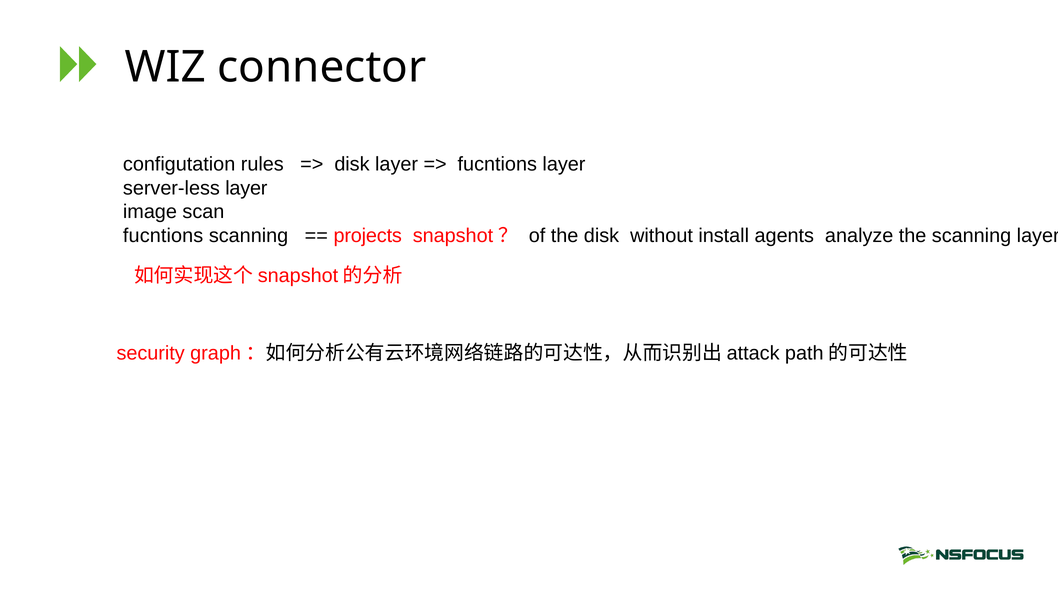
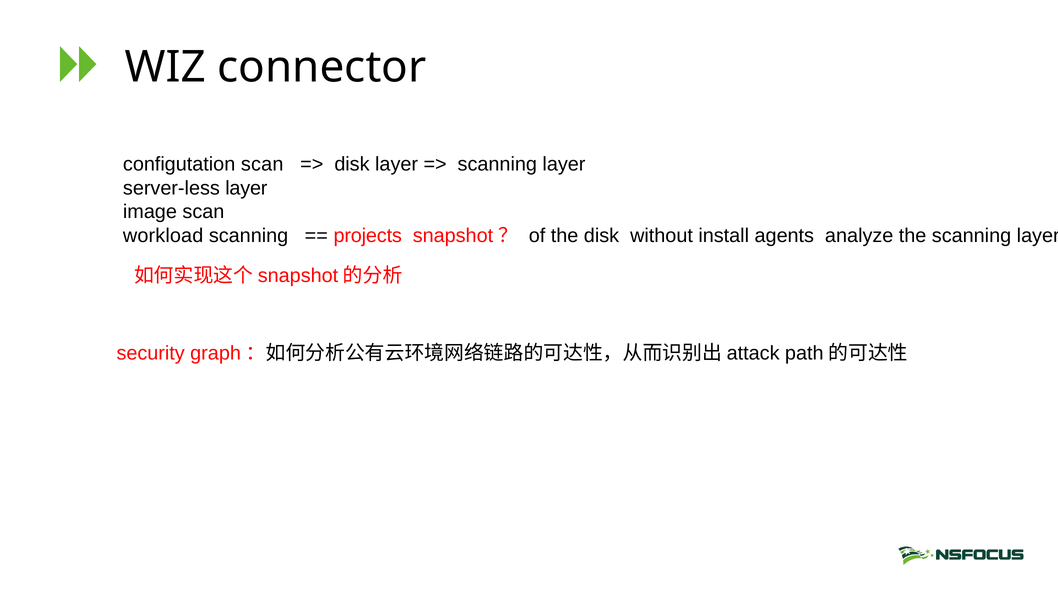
configutation rules: rules -> scan (262, 164)
fucntions: fucntions -> scanning (497, 164)
fucntions: fucntions -> workload (163, 236)
